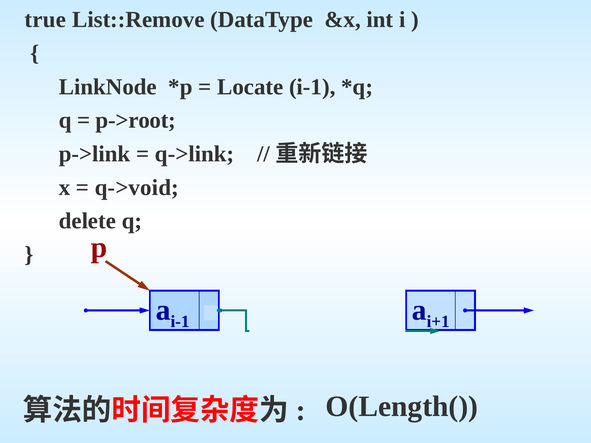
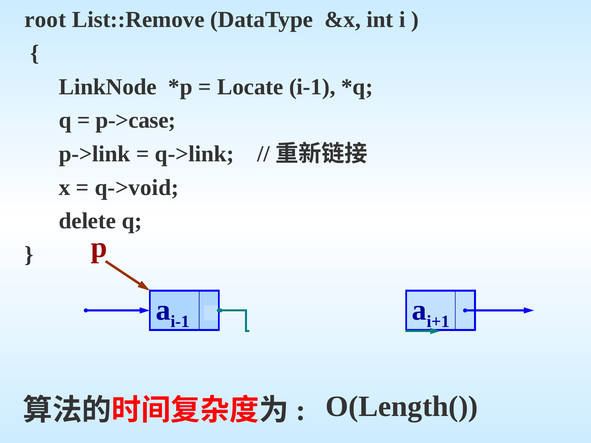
true: true -> root (45, 20)
p->root: p->root -> p->case (136, 120)
